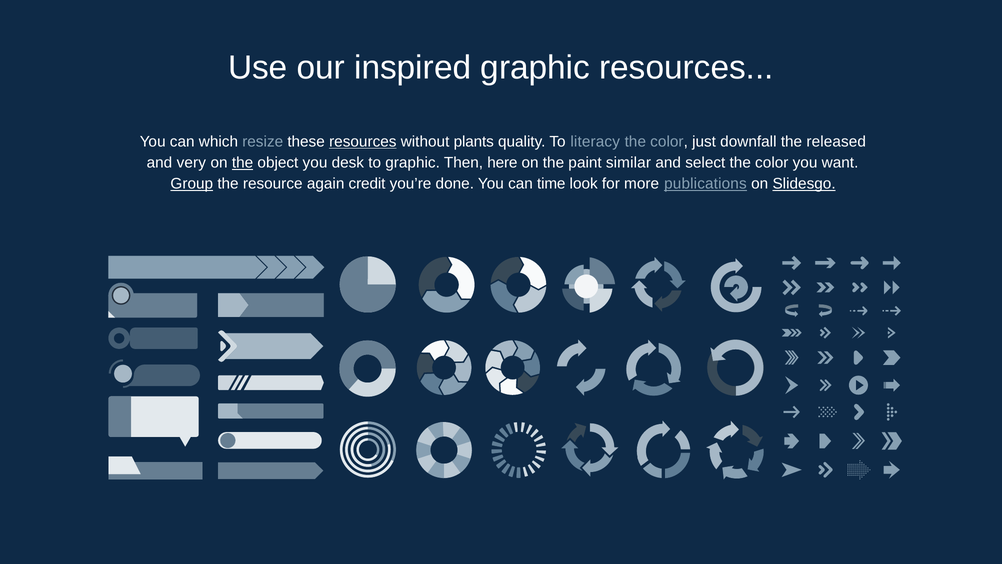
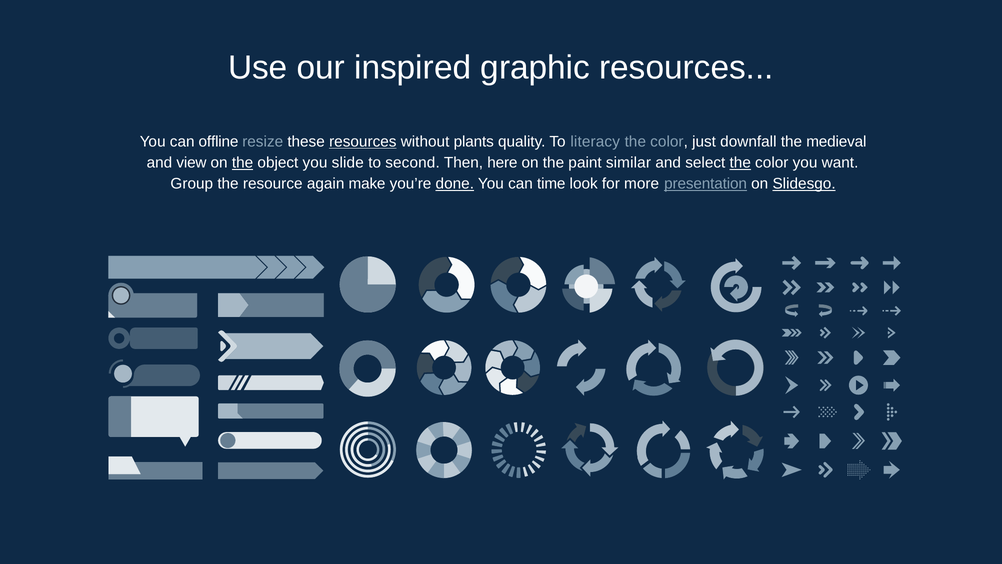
which: which -> offline (219, 142)
released: released -> medieval (836, 142)
very: very -> view (191, 163)
desk: desk -> slide (348, 163)
to graphic: graphic -> second (413, 163)
the underline: none -> present (740, 163)
Group underline: present -> none (192, 184)
credit: credit -> make (367, 184)
done underline: none -> present (455, 184)
publications: publications -> presentation (706, 184)
